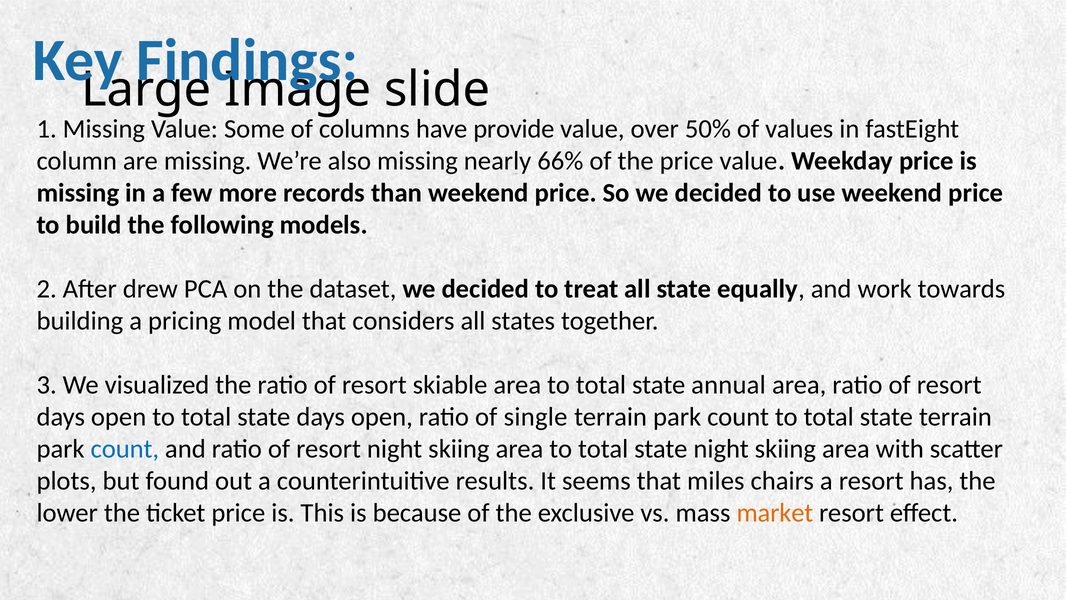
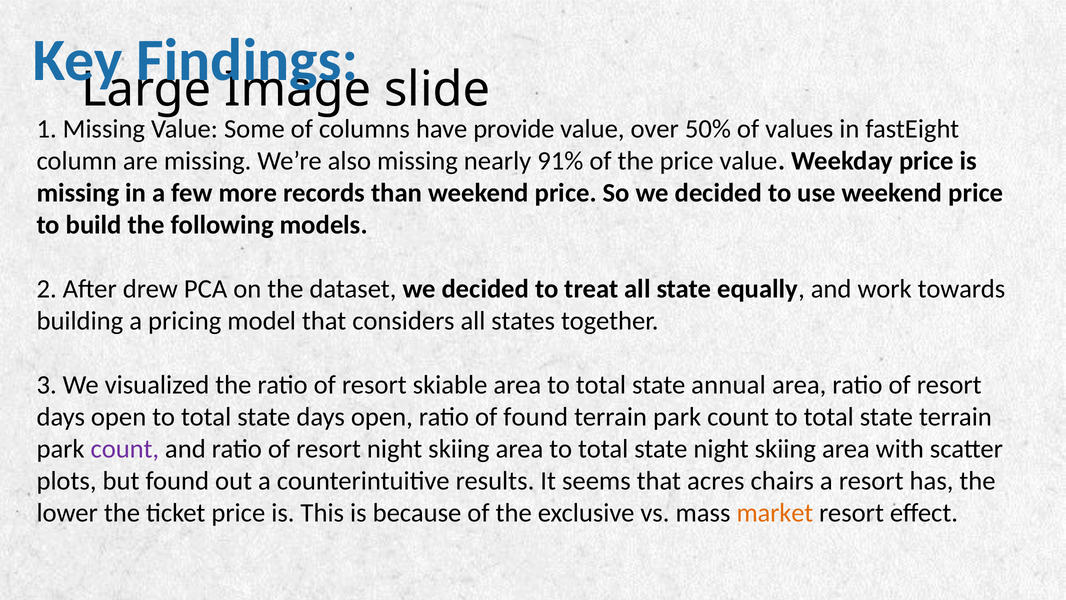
66%: 66% -> 91% (560, 161)
of single: single -> found (536, 417)
count colour: blue -> purple (125, 449)
miles: miles -> acres (716, 481)
